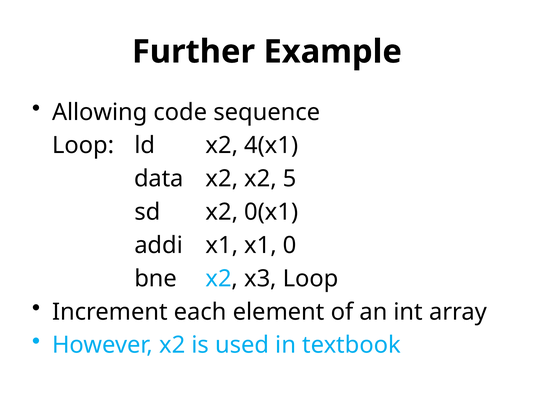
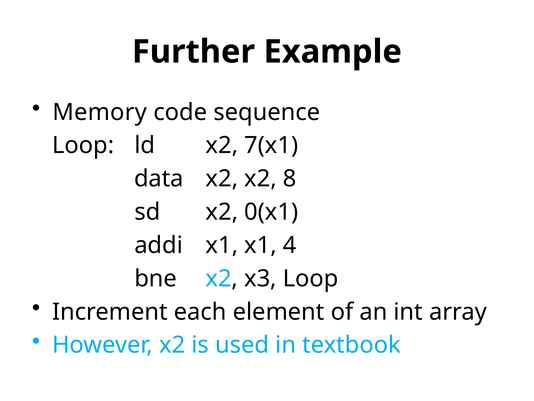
Allowing: Allowing -> Memory (100, 112)
4(x1: 4(x1 -> 7(x1 (271, 145)
5: 5 -> 8 (290, 178)
0: 0 -> 4 (290, 245)
